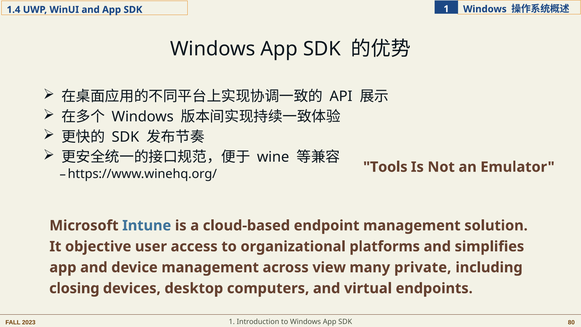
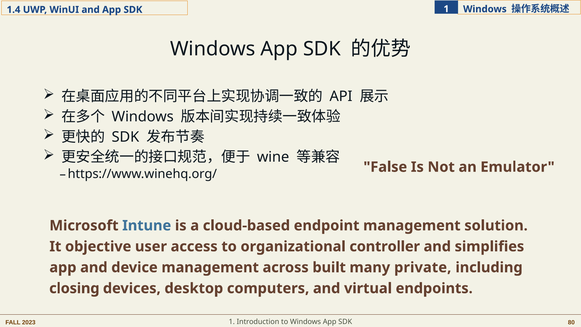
Tools: Tools -> False (385, 167)
platforms: platforms -> controller (385, 246)
view: view -> built (329, 267)
